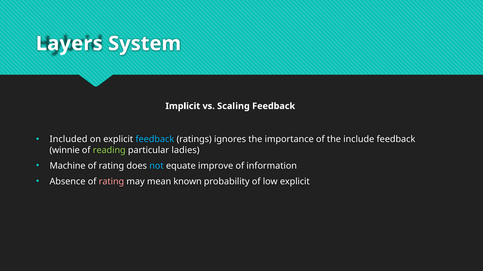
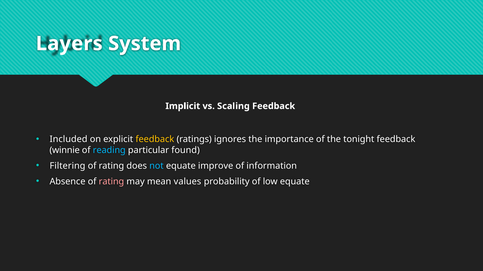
feedback colour: light blue -> yellow (155, 140)
include: include -> tonight (359, 140)
reading colour: light green -> light blue (109, 150)
ladies: ladies -> found (186, 150)
Machine: Machine -> Filtering (67, 166)
known: known -> values (187, 182)
low explicit: explicit -> equate (295, 182)
